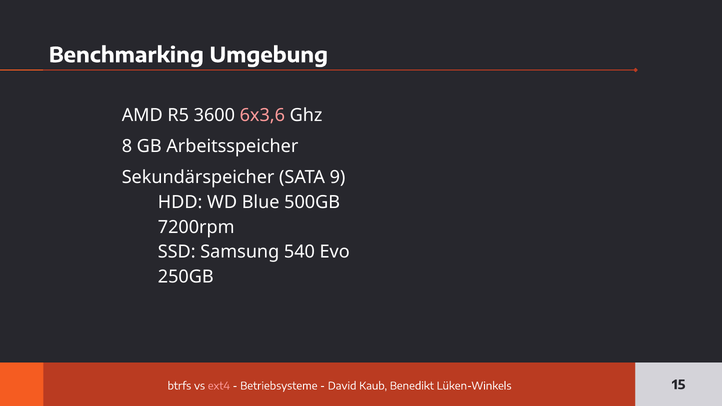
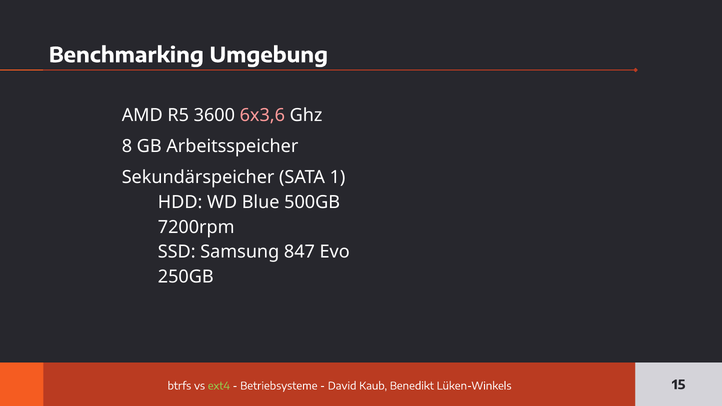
9: 9 -> 1 (338, 177)
540: 540 -> 847 (299, 252)
ext4 colour: pink -> light green (219, 386)
